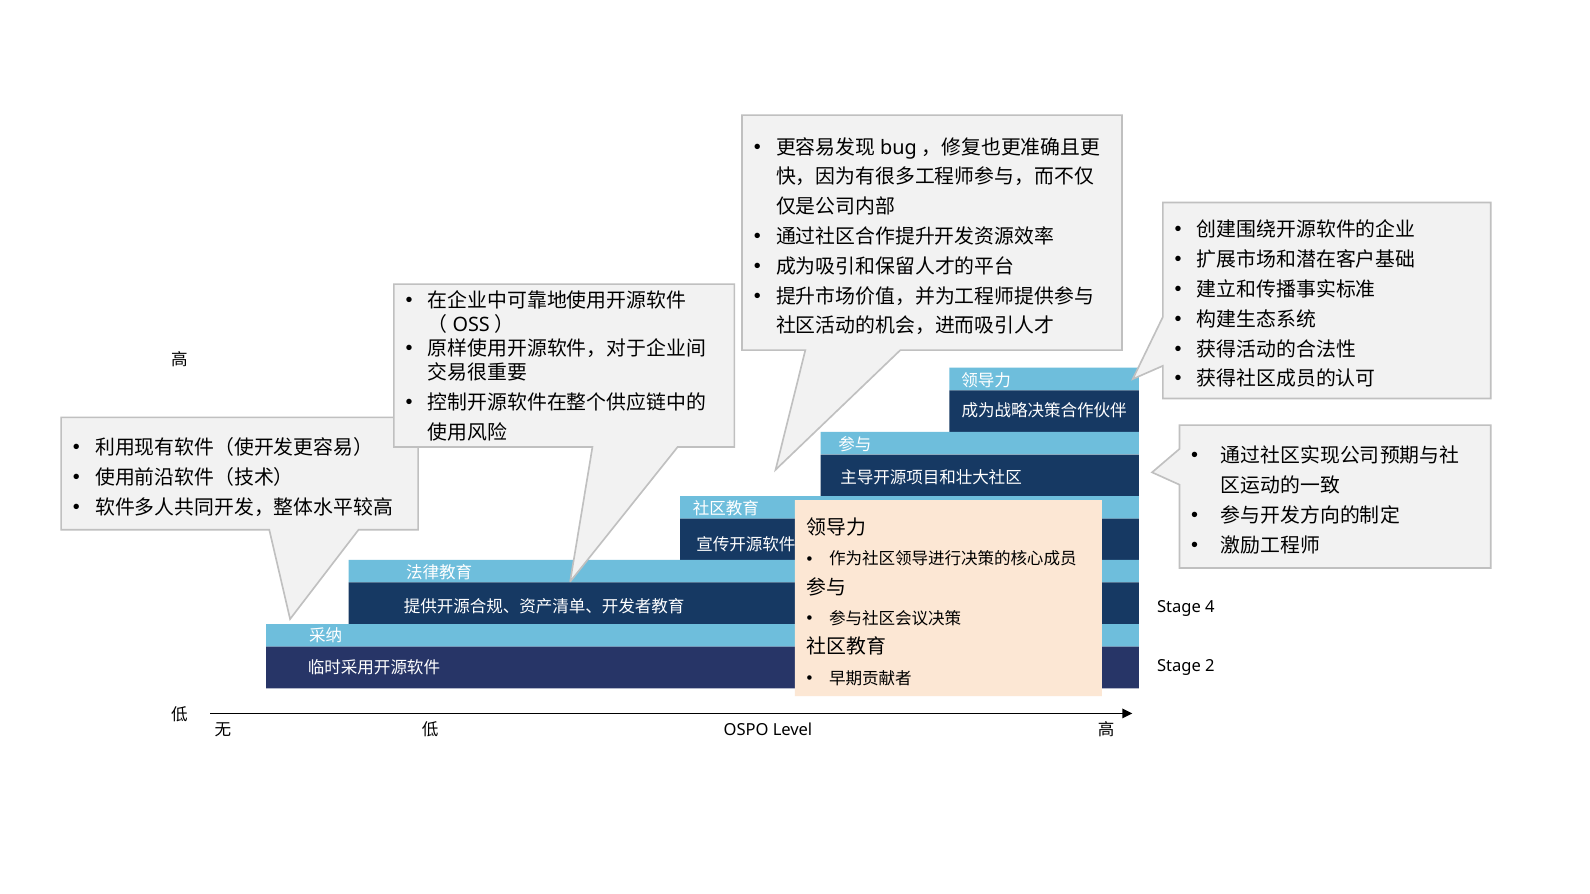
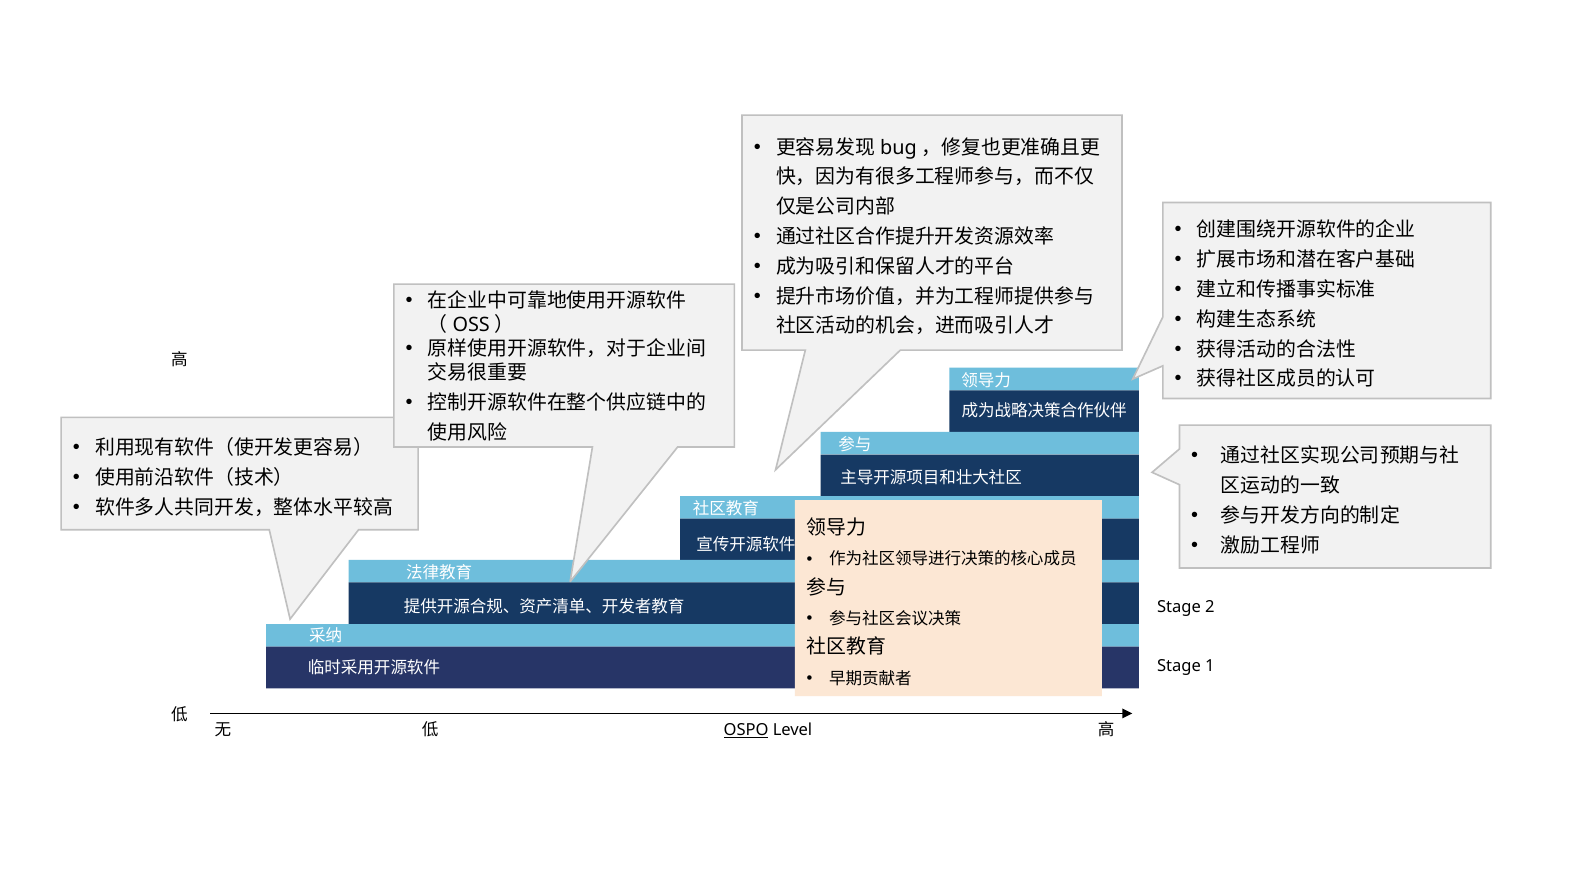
4: 4 -> 2 (1210, 608)
2: 2 -> 1 (1210, 667)
OSPO underline: none -> present (746, 730)
